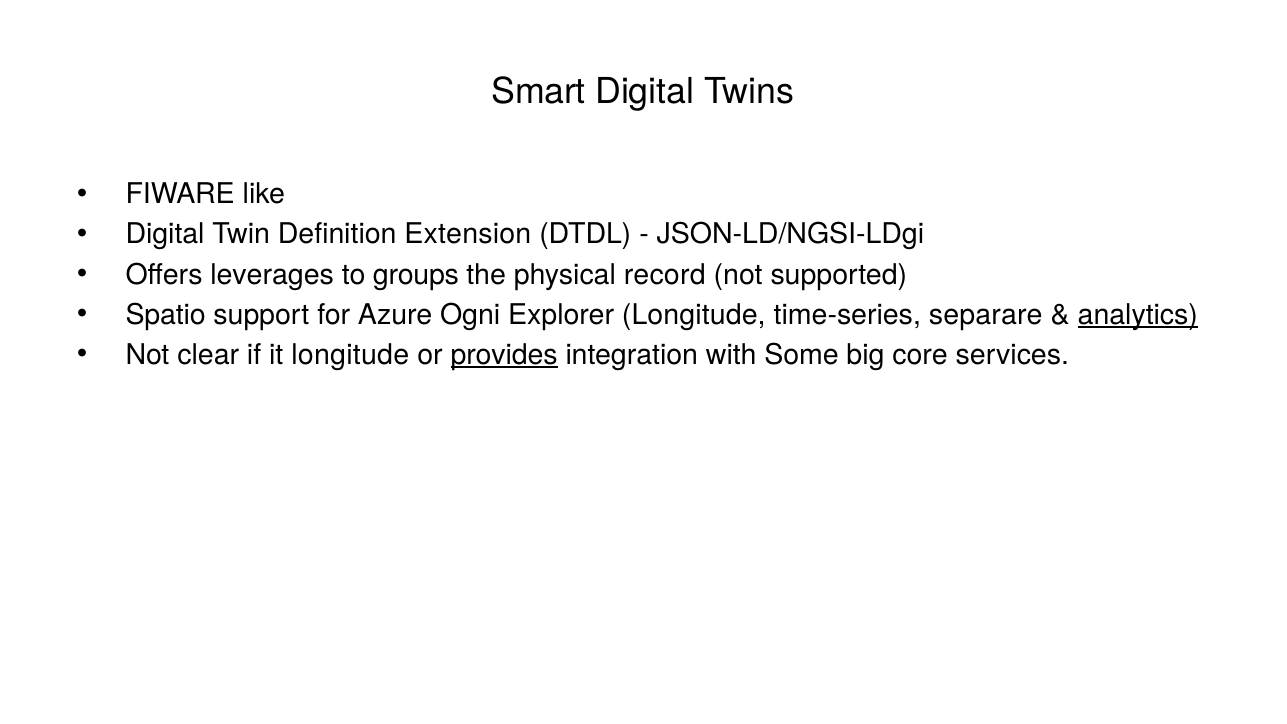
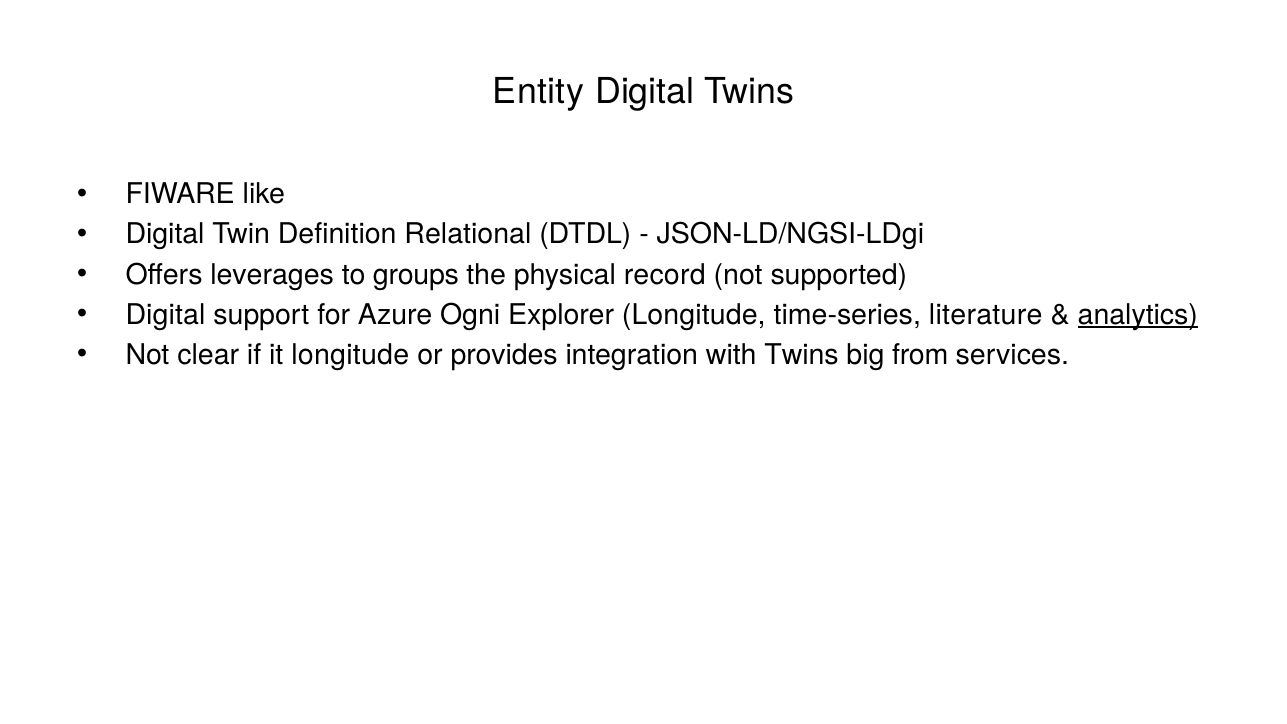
Smart: Smart -> Entity (538, 92)
Extension: Extension -> Relational (468, 235)
Spatio: Spatio -> Digital (165, 315)
separare: separare -> literature (986, 315)
provides underline: present -> none (504, 355)
with Some: Some -> Twins (802, 355)
core: core -> from (920, 355)
